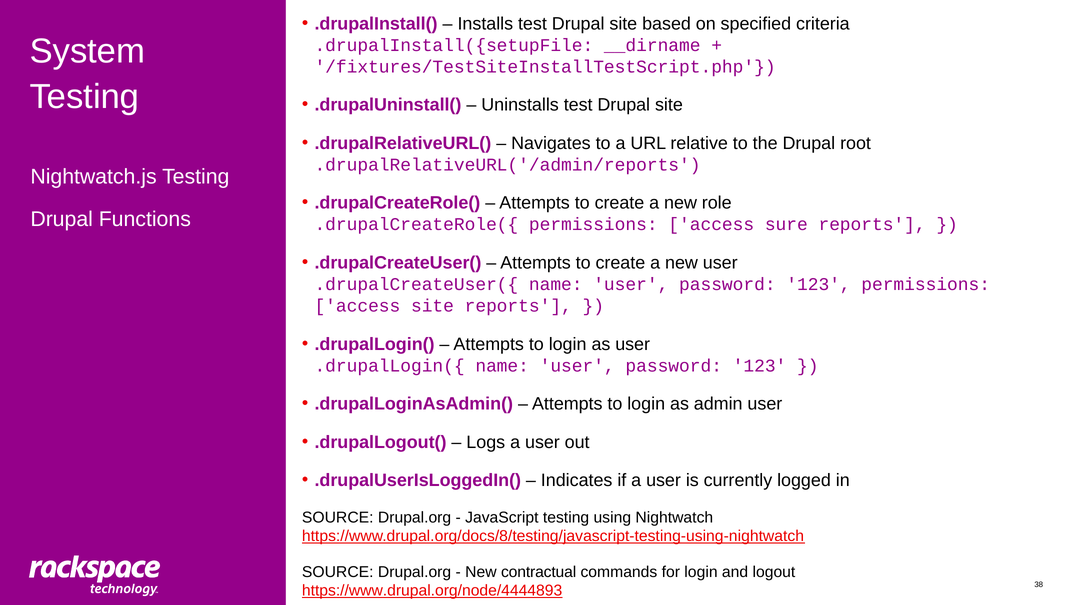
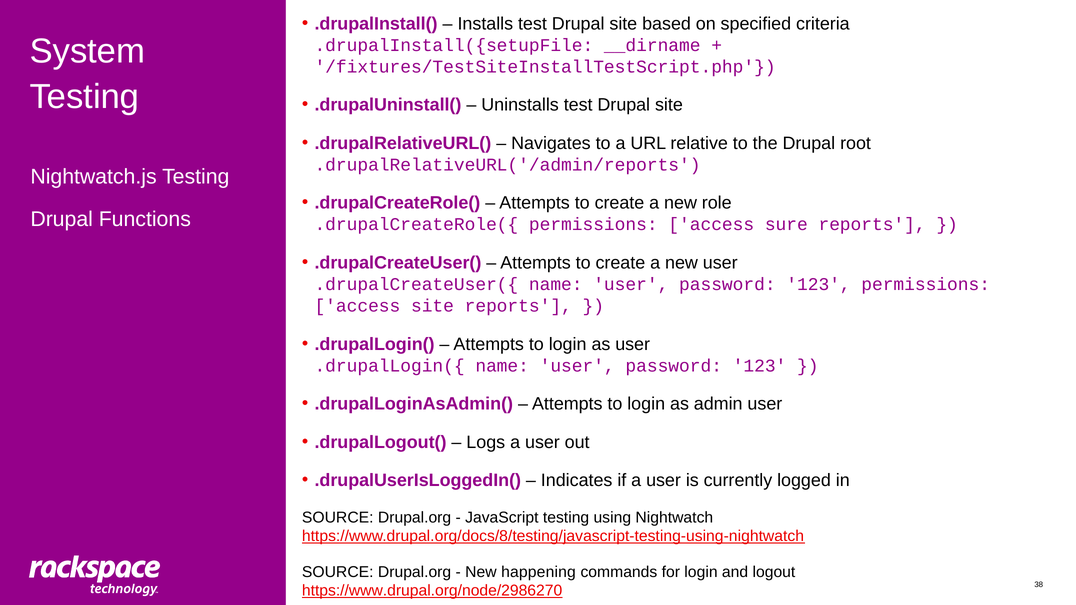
contractual: contractual -> happening (538, 572)
https://www.drupal.org/node/4444893: https://www.drupal.org/node/4444893 -> https://www.drupal.org/node/2986270 (432, 591)
